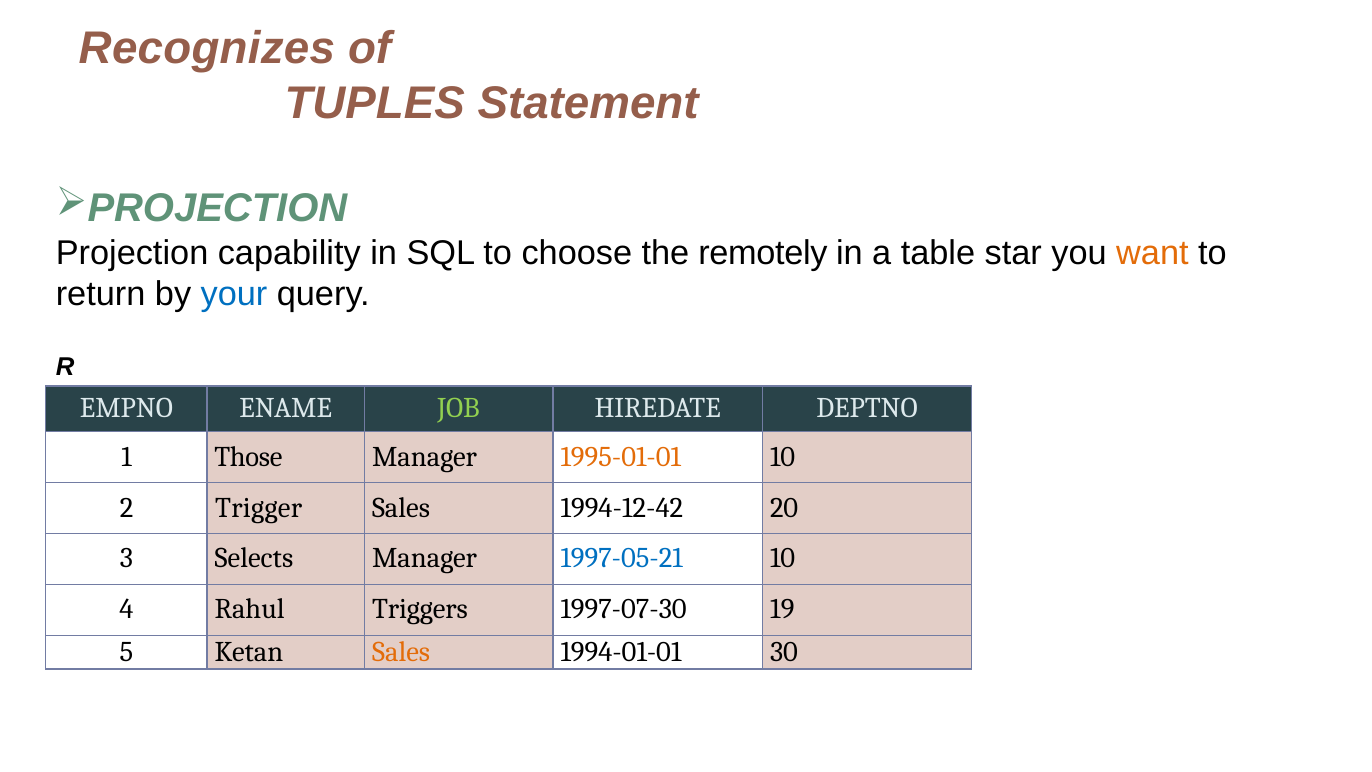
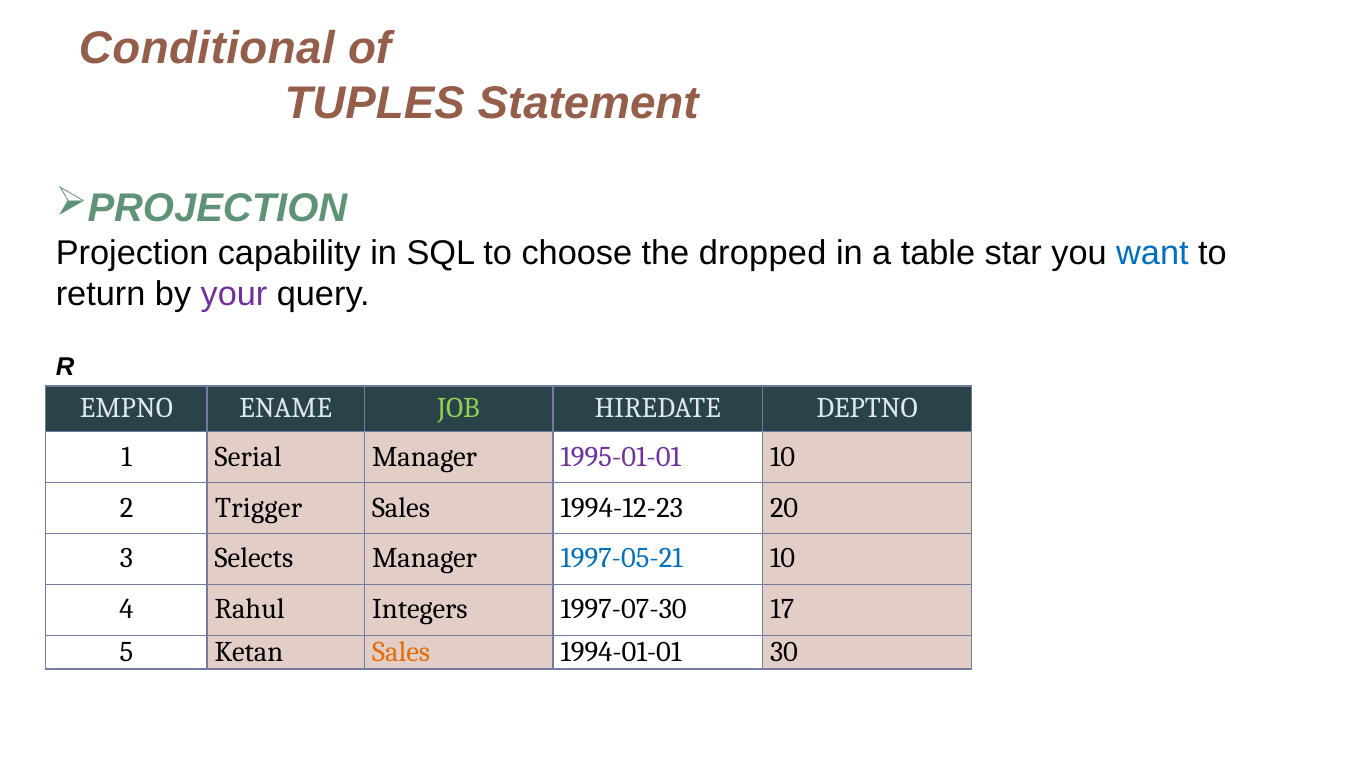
Recognizes: Recognizes -> Conditional (207, 48)
remotely: remotely -> dropped (763, 253)
want colour: orange -> blue (1152, 253)
your colour: blue -> purple (234, 294)
Those: Those -> Serial (248, 456)
1995-01-01 colour: orange -> purple (621, 456)
1994-12-42: 1994-12-42 -> 1994-12-23 (622, 507)
Triggers: Triggers -> Integers (420, 609)
19: 19 -> 17 (782, 609)
